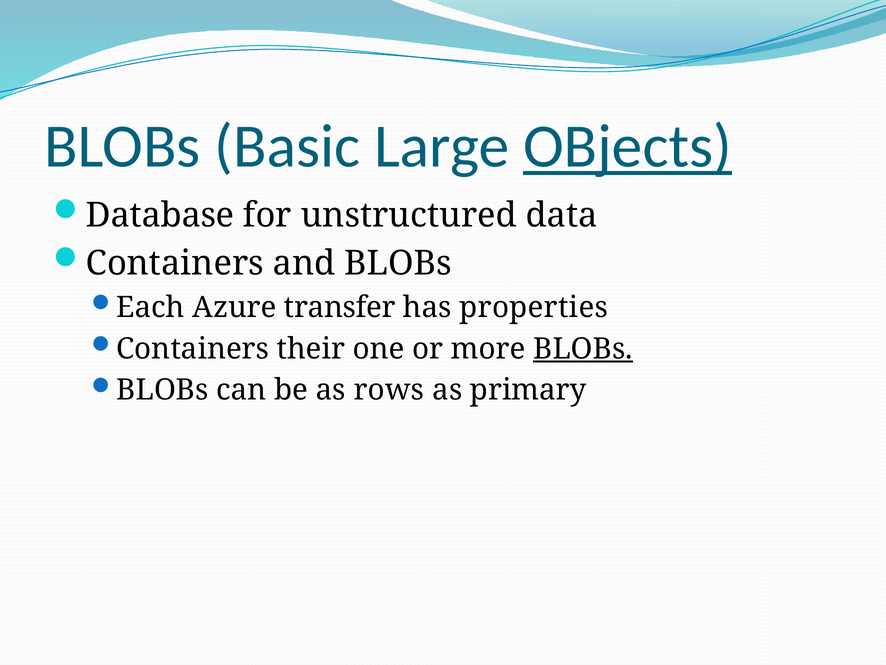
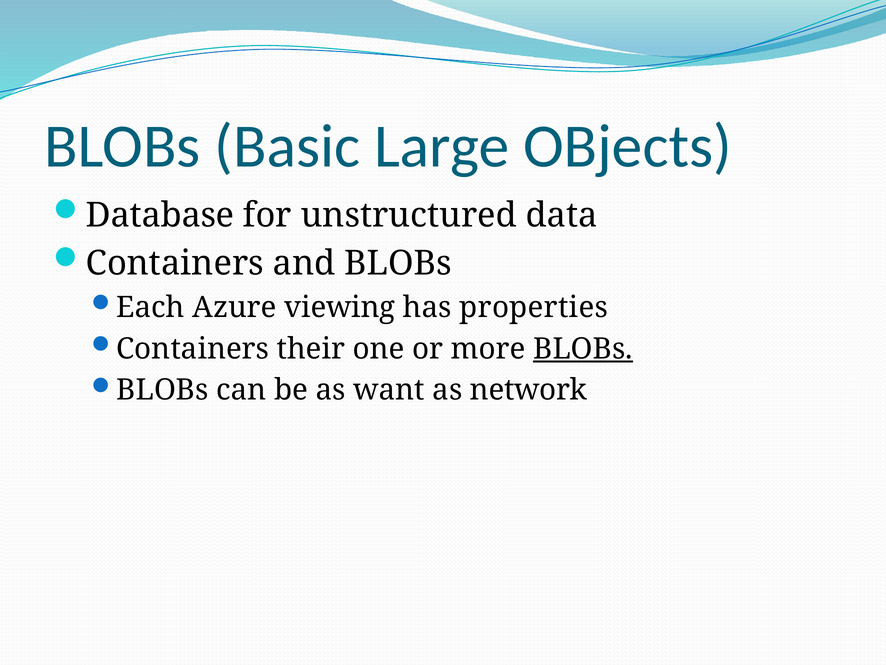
OBjects underline: present -> none (627, 146)
transfer: transfer -> viewing (340, 307)
rows: rows -> want (389, 390)
primary: primary -> network (528, 390)
